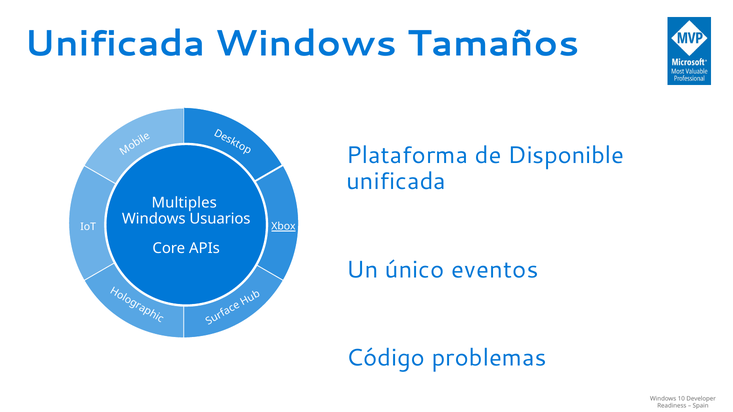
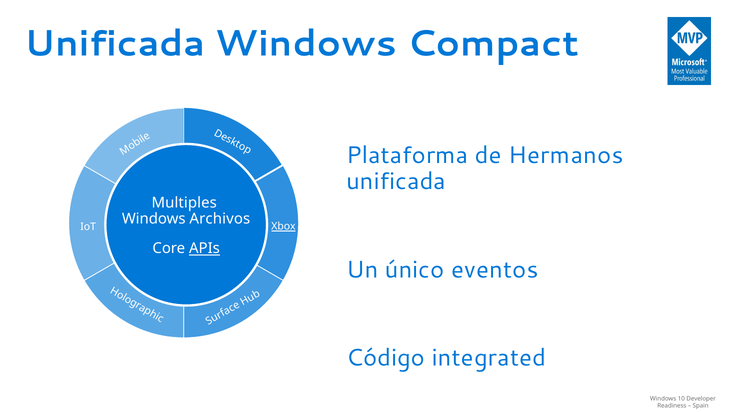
Tamaños: Tamaños -> Compact (493, 44)
Disponible: Disponible -> Hermanos (566, 156)
Usuarios: Usuarios -> Archivos (220, 219)
APIs underline: none -> present (204, 249)
problemas: problemas -> integrated (489, 358)
